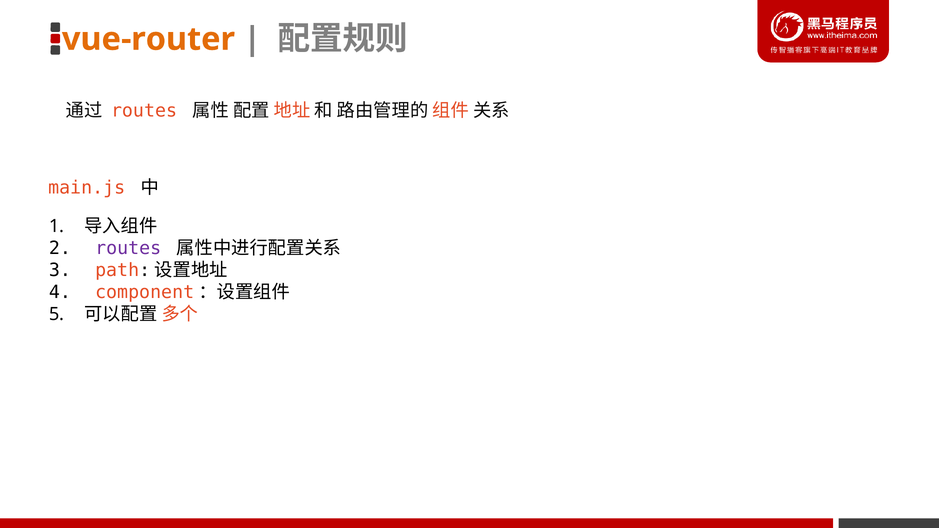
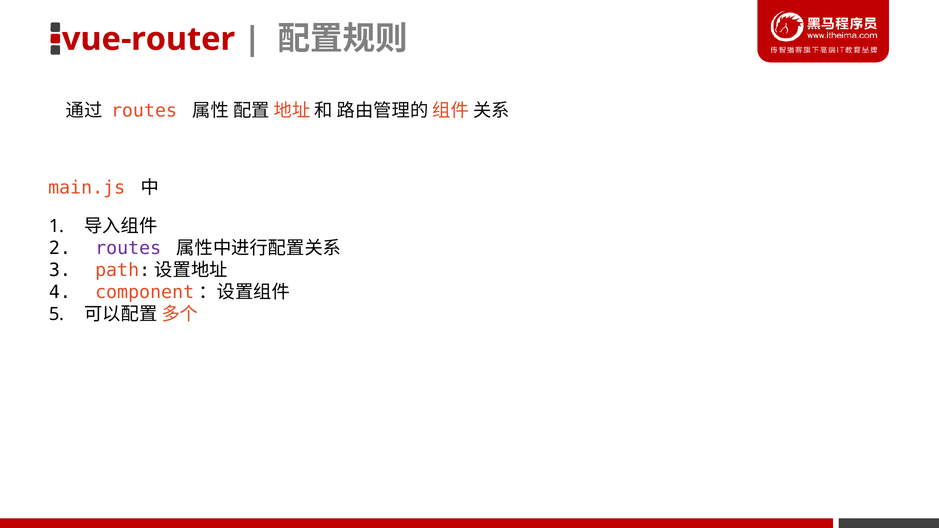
vue-router colour: orange -> red (148, 39)
